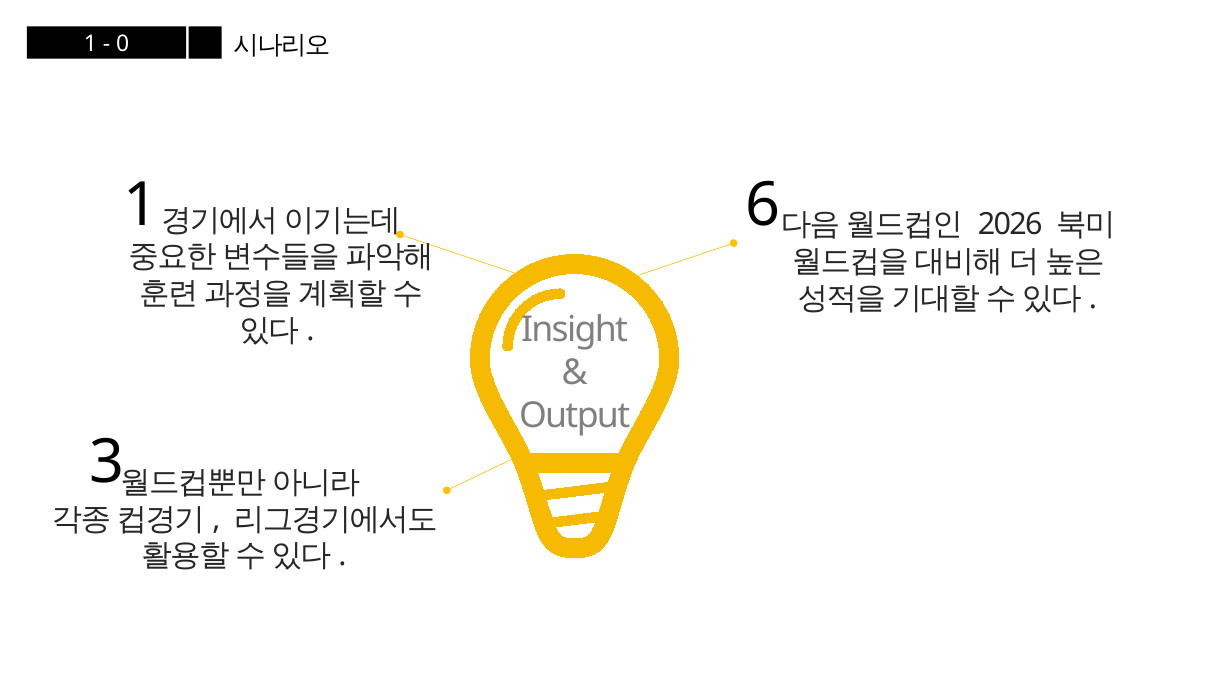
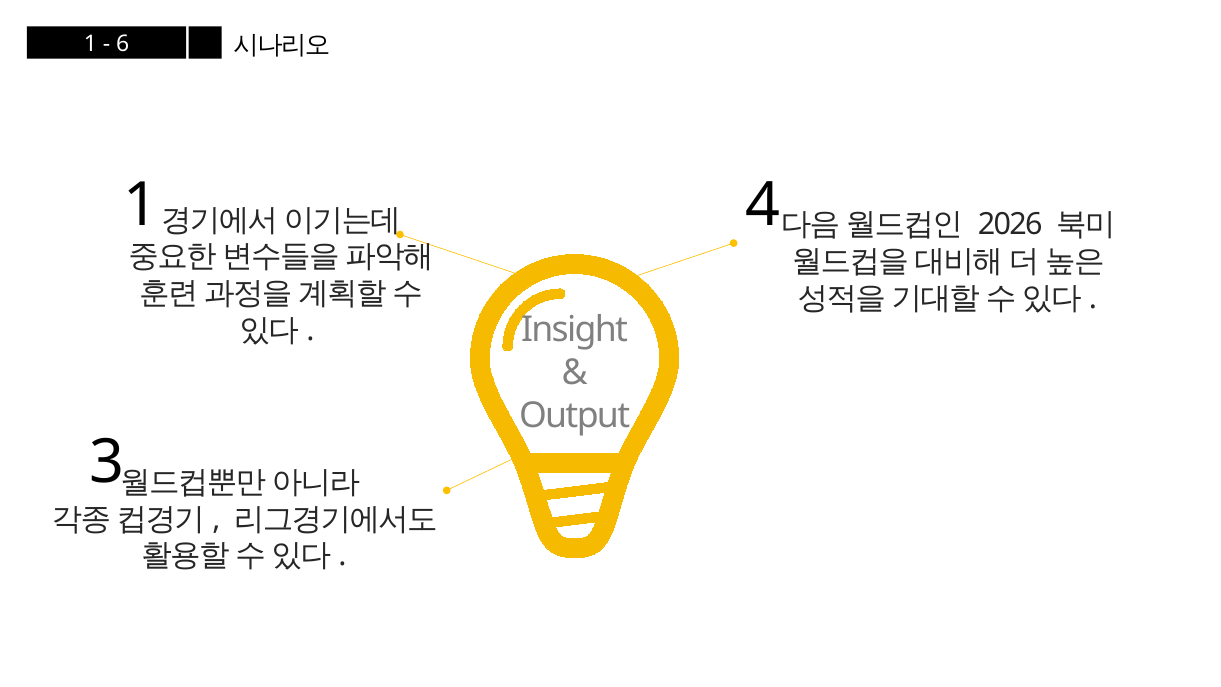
0: 0 -> 6 (123, 44)
6: 6 -> 4 (763, 205)
